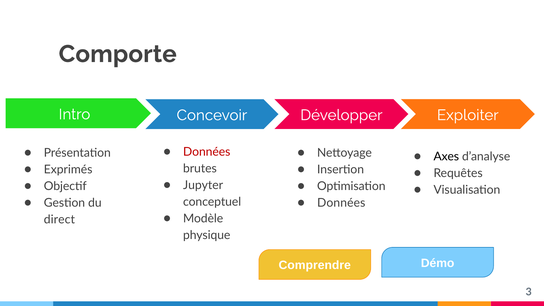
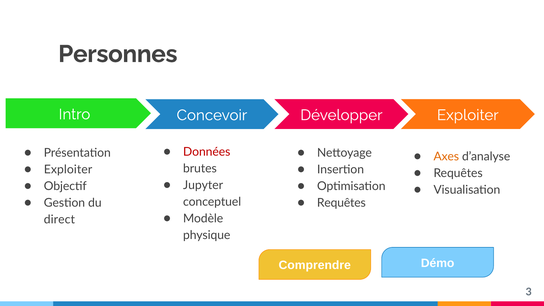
Comporte: Comporte -> Personnes (118, 54)
Axes colour: black -> orange (446, 156)
Exprimés: Exprimés -> Exploiter (68, 169)
Données: Données -> Requêtes (341, 203)
